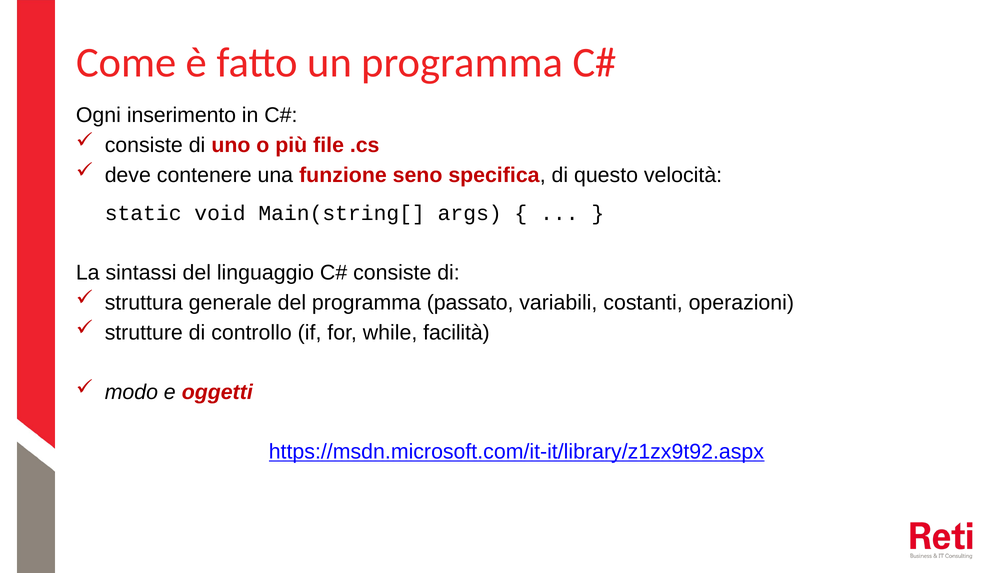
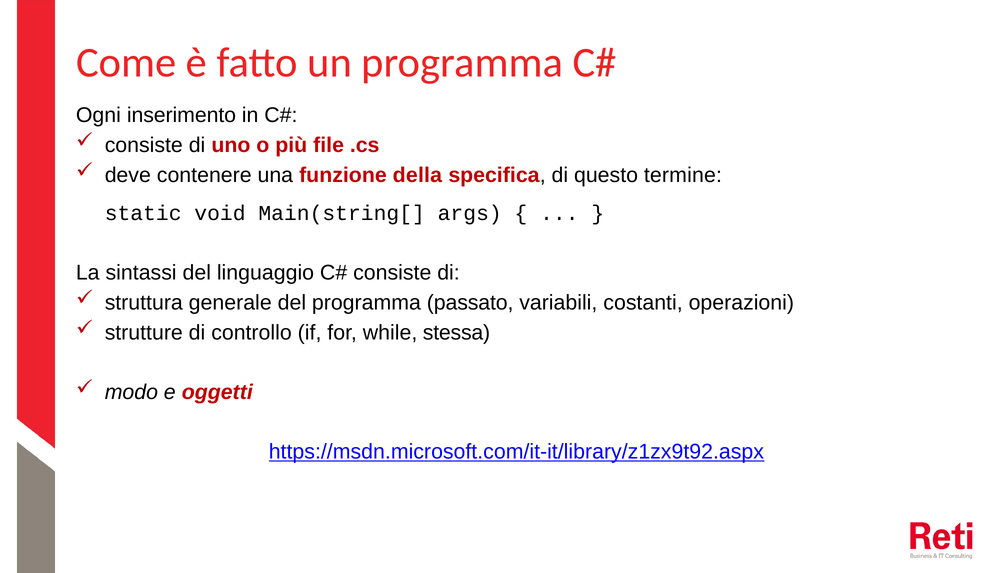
seno: seno -> della (417, 175)
velocità: velocità -> termine (683, 175)
facilità: facilità -> stessa (457, 333)
